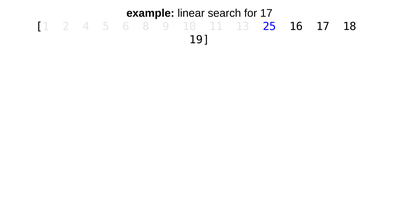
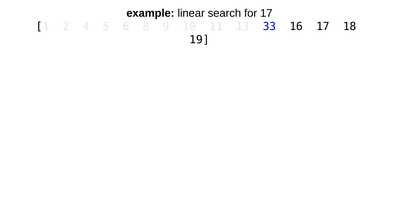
25: 25 -> 33 (269, 26)
